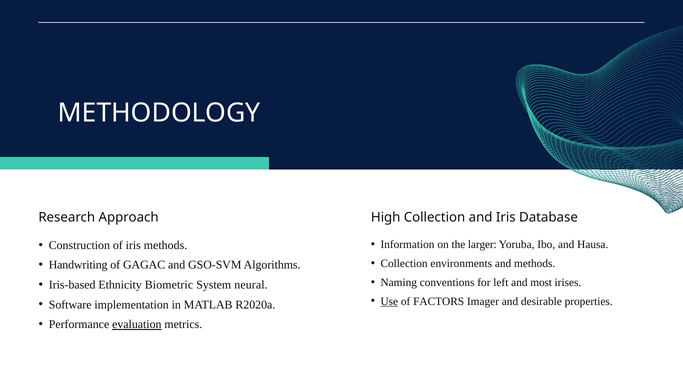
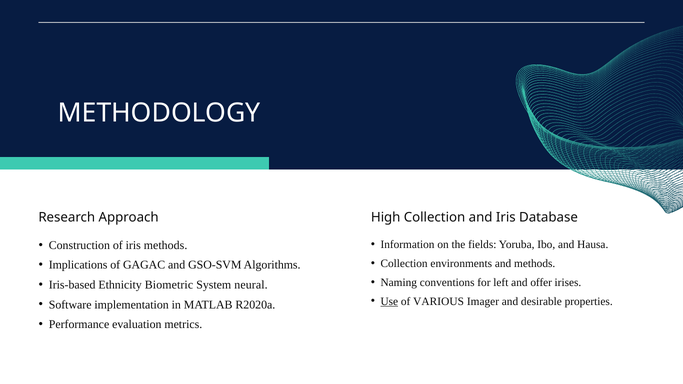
larger: larger -> fields (482, 245)
Handwriting: Handwriting -> Implications (78, 265)
most: most -> offer (541, 283)
FACTORS: FACTORS -> VARIOUS (439, 302)
evaluation underline: present -> none (137, 325)
